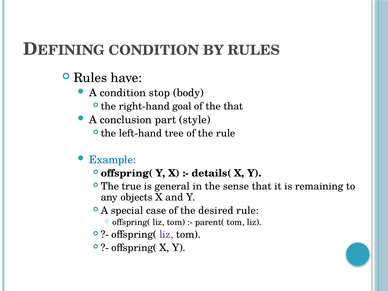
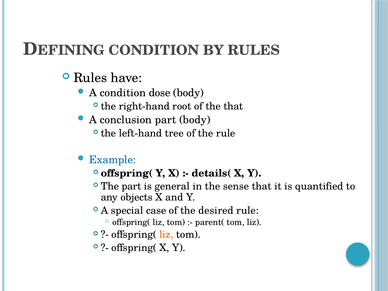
stop: stop -> dose (160, 93)
goal: goal -> root (182, 106)
part style: style -> body (195, 120)
The true: true -> part (131, 186)
remaining: remaining -> quantified (319, 186)
liz colour: purple -> orange (166, 235)
